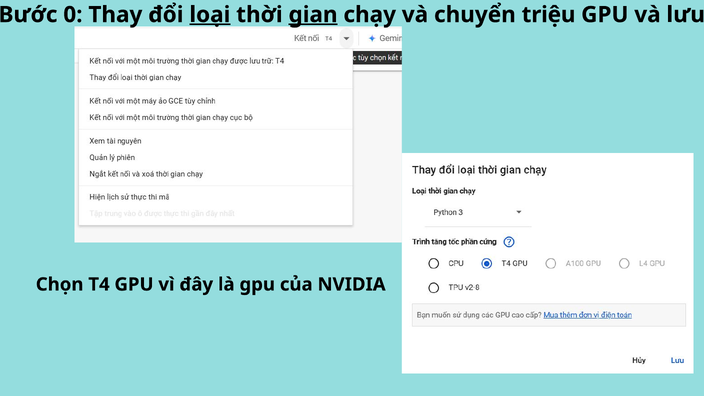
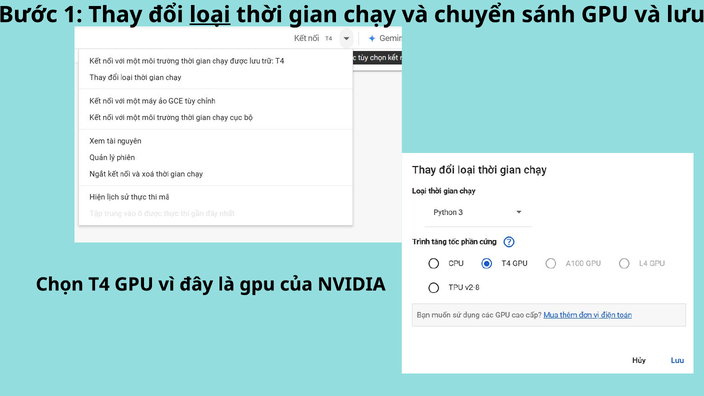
0: 0 -> 1 (73, 15)
gian underline: present -> none (313, 15)
triệu: triệu -> sánh (549, 15)
